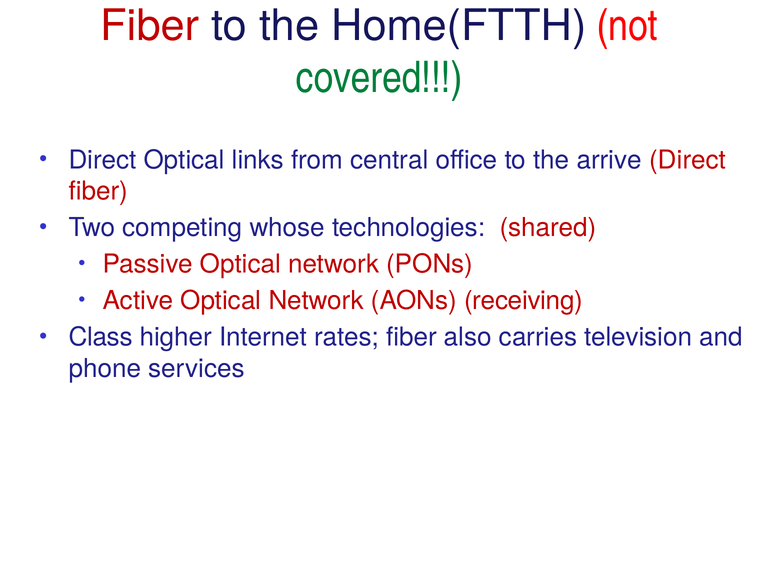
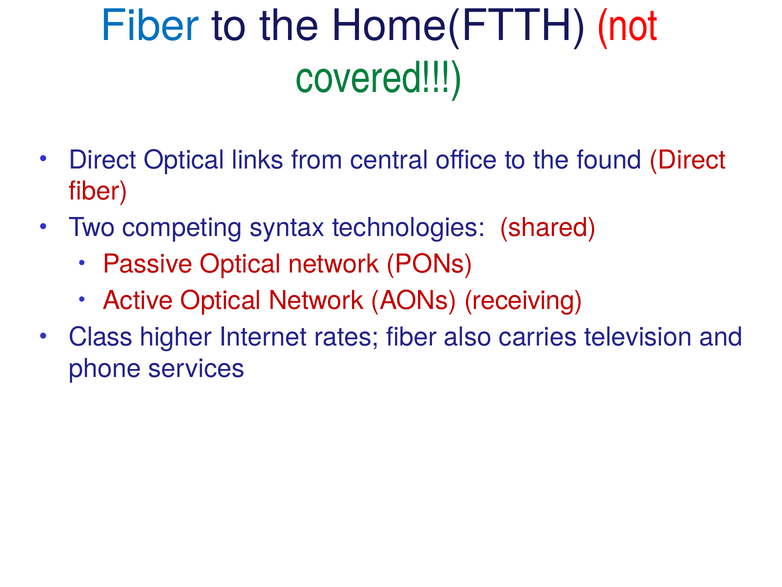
Fiber colour: red -> blue (150, 26)
arrive: arrive -> found (609, 160)
whose: whose -> syntax (287, 228)
